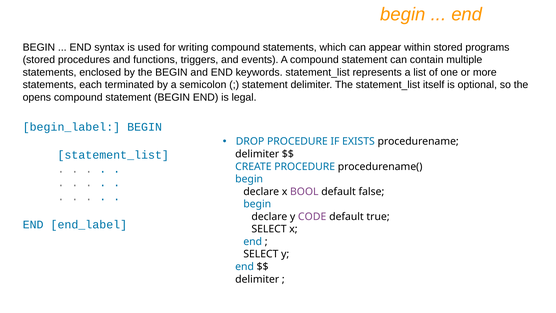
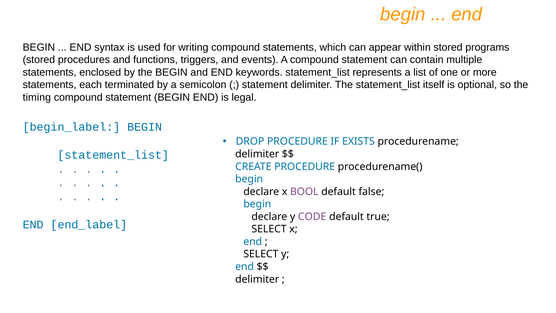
opens: opens -> timing (37, 97)
